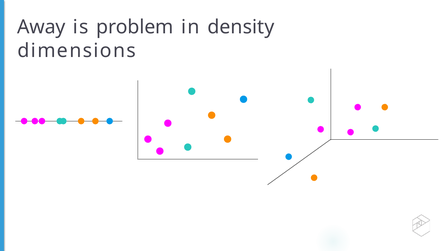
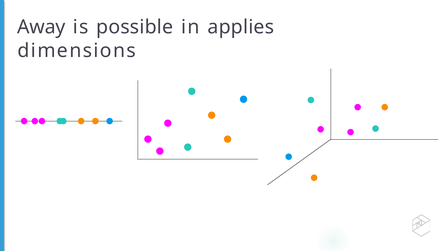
problem: problem -> possible (135, 27)
density: density -> applies (241, 27)
